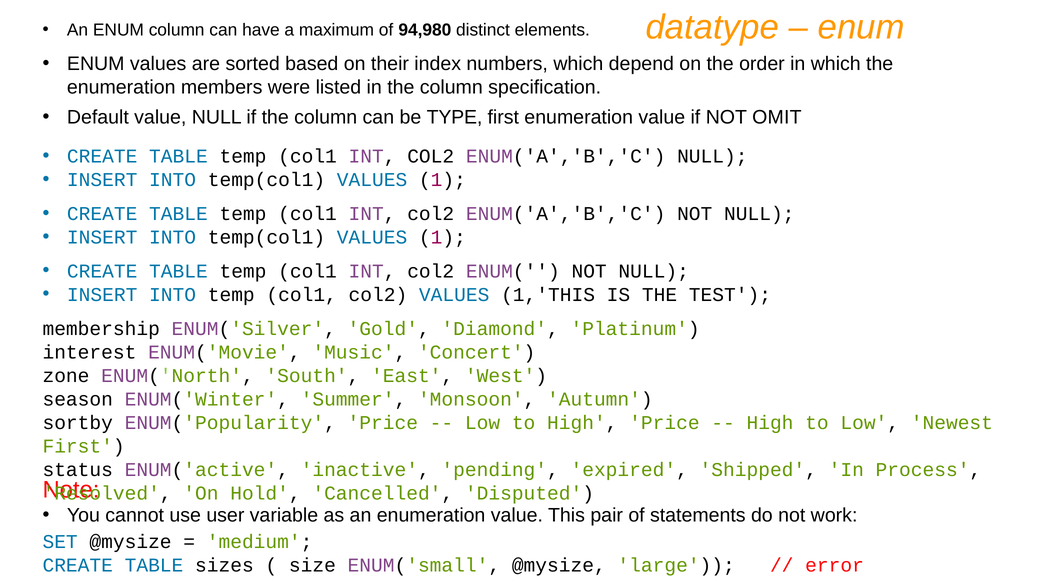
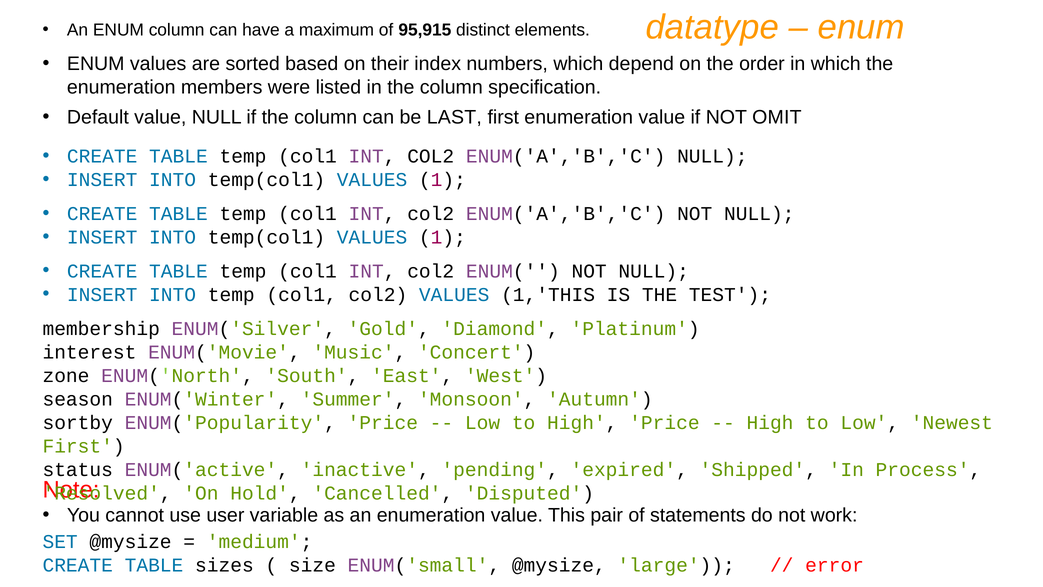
94,980: 94,980 -> 95,915 (425, 30)
TYPE: TYPE -> LAST (454, 117)
